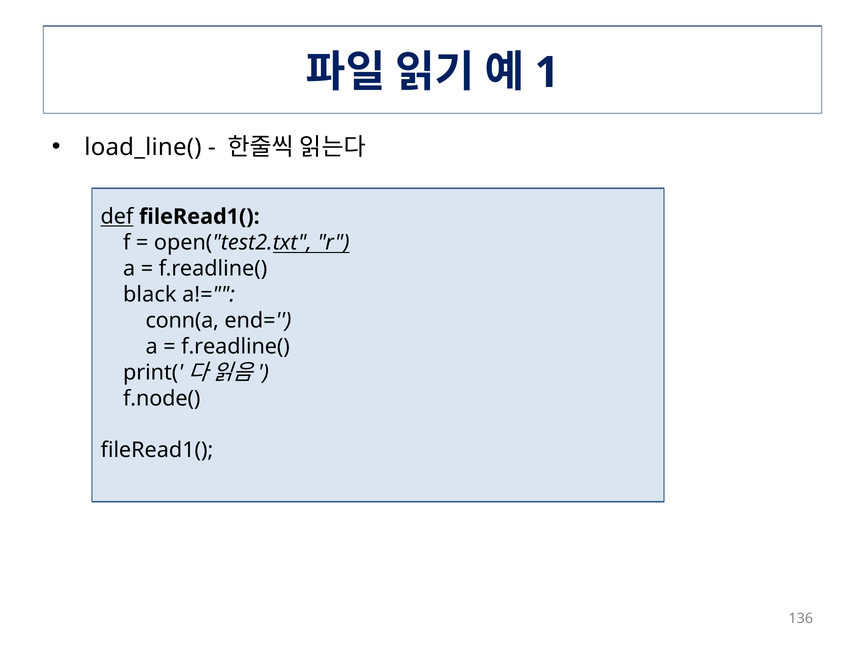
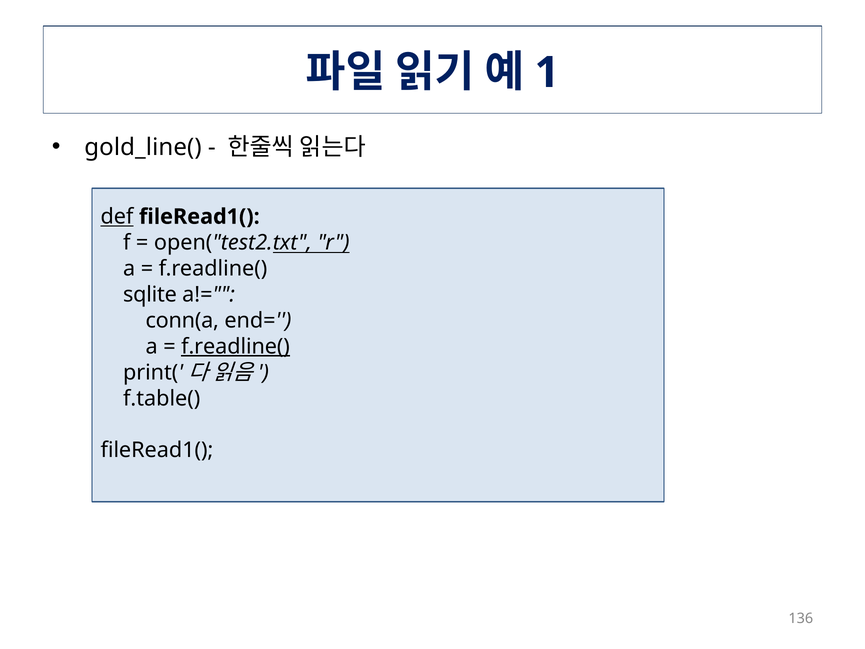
load_line(: load_line( -> gold_line( (143, 147)
black: black -> sqlite (150, 294)
f.readline( underline: none -> present (236, 346)
f.node(: f.node( -> f.table( (162, 398)
